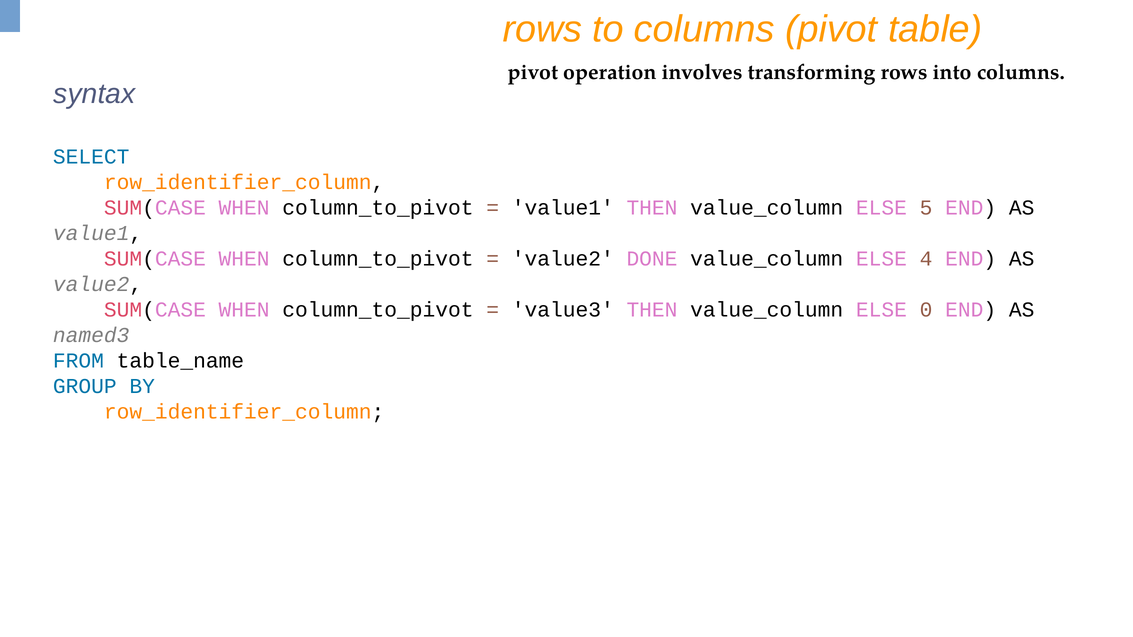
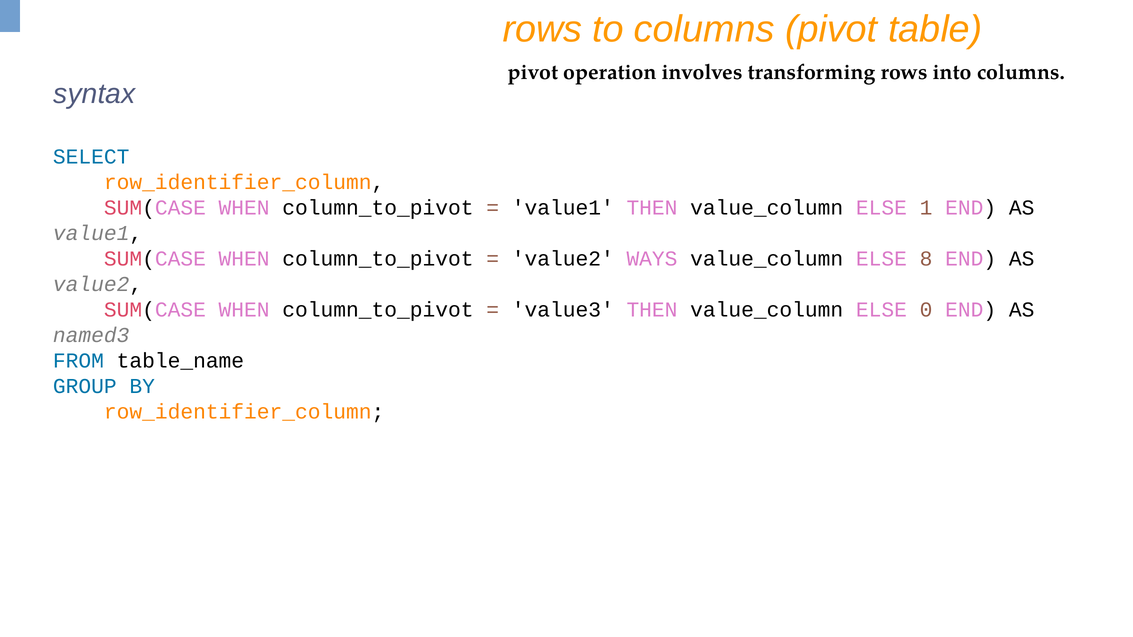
5: 5 -> 1 (926, 208)
DONE: DONE -> WAYS (652, 259)
4: 4 -> 8 (926, 259)
